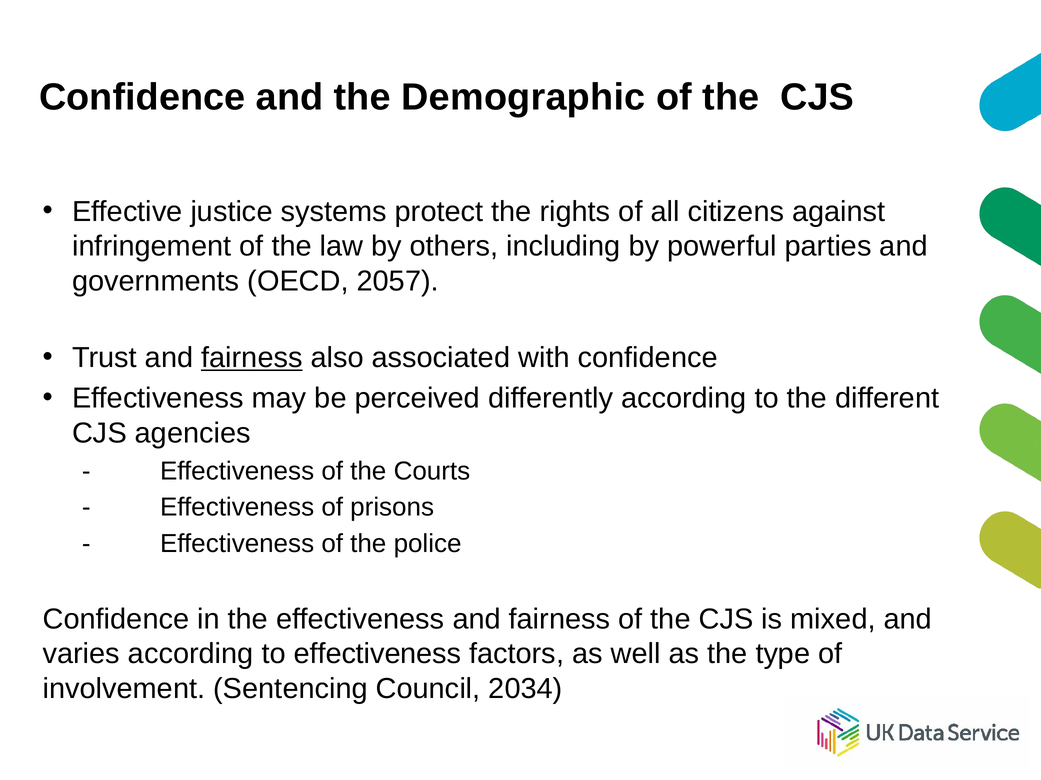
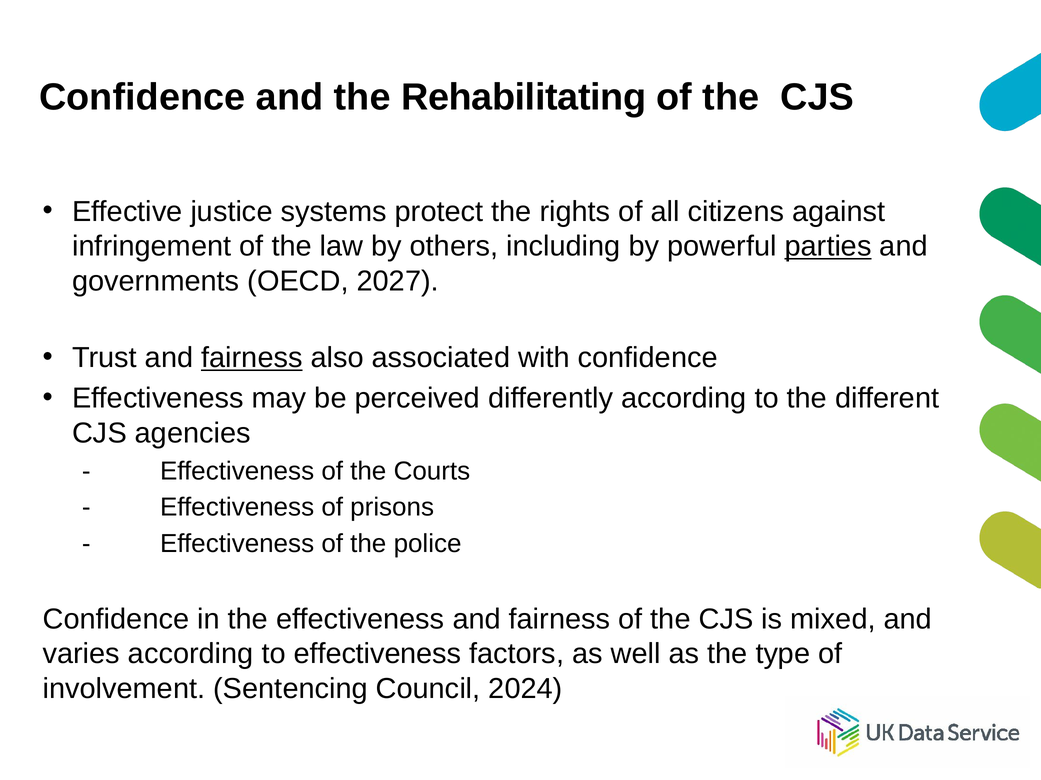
Demographic: Demographic -> Rehabilitating (524, 97)
parties underline: none -> present (828, 246)
2057: 2057 -> 2027 (398, 281)
2034: 2034 -> 2024 (525, 689)
